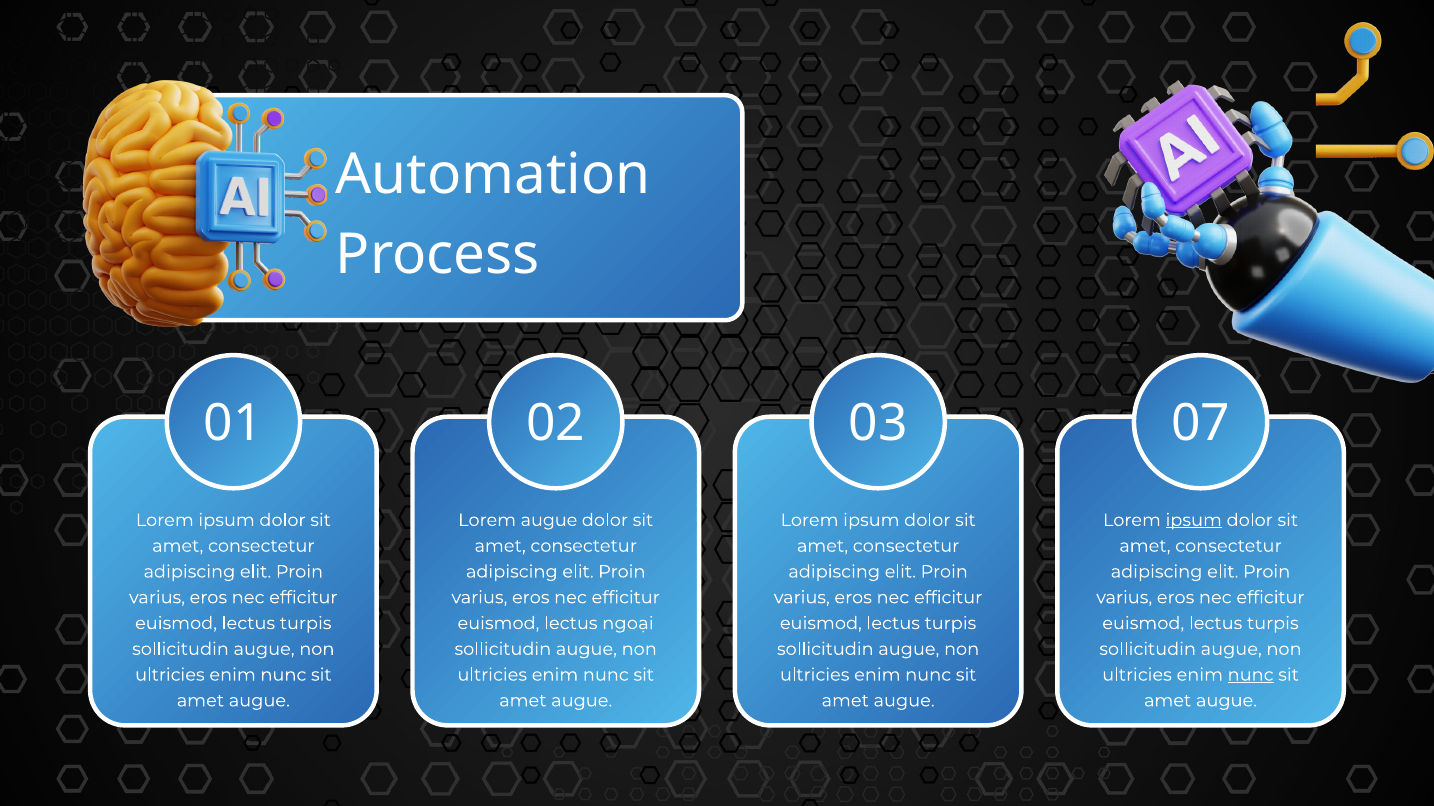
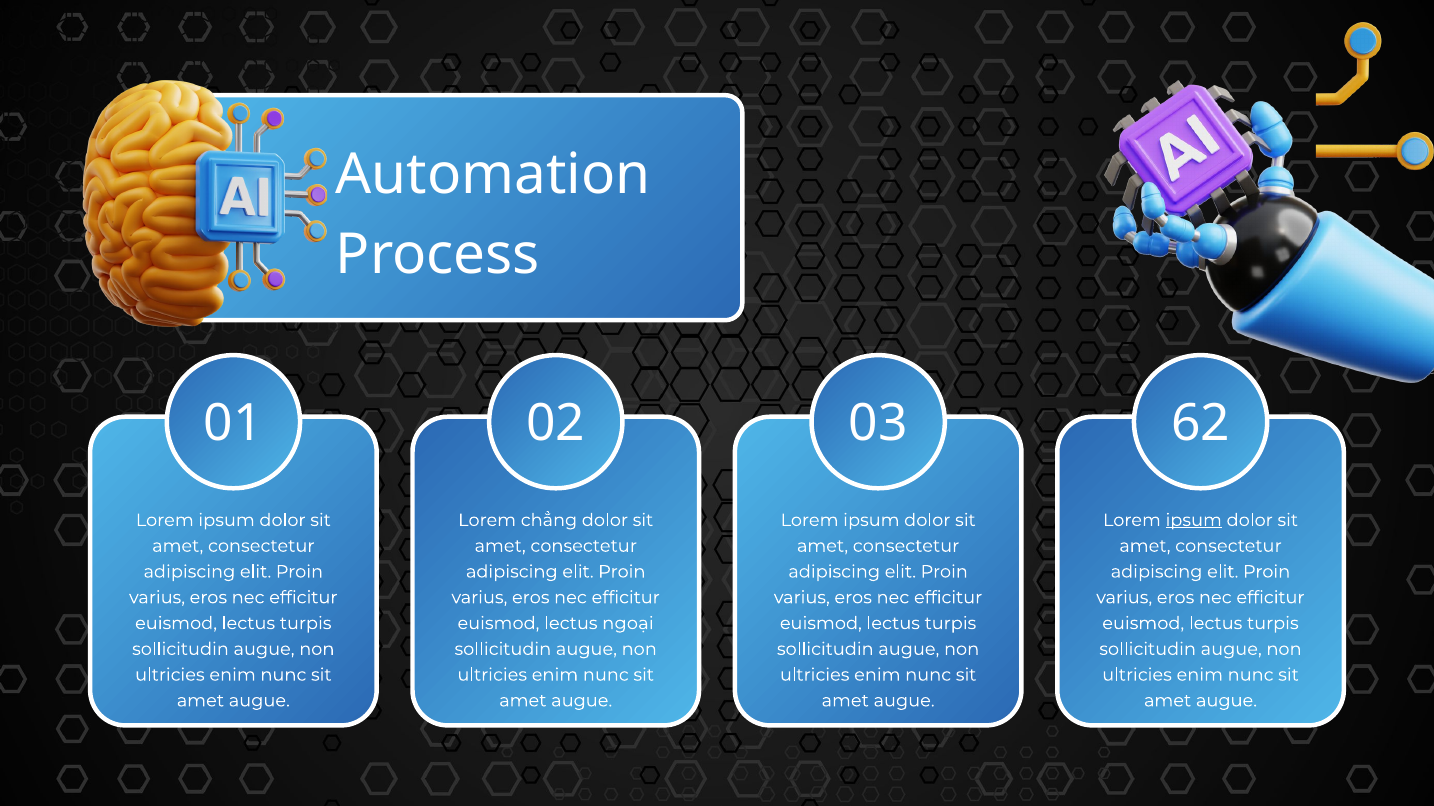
07: 07 -> 62 (1201, 424)
Lorem augue: augue -> chẳng (549, 521)
nunc underline: present -> none (1251, 675)
